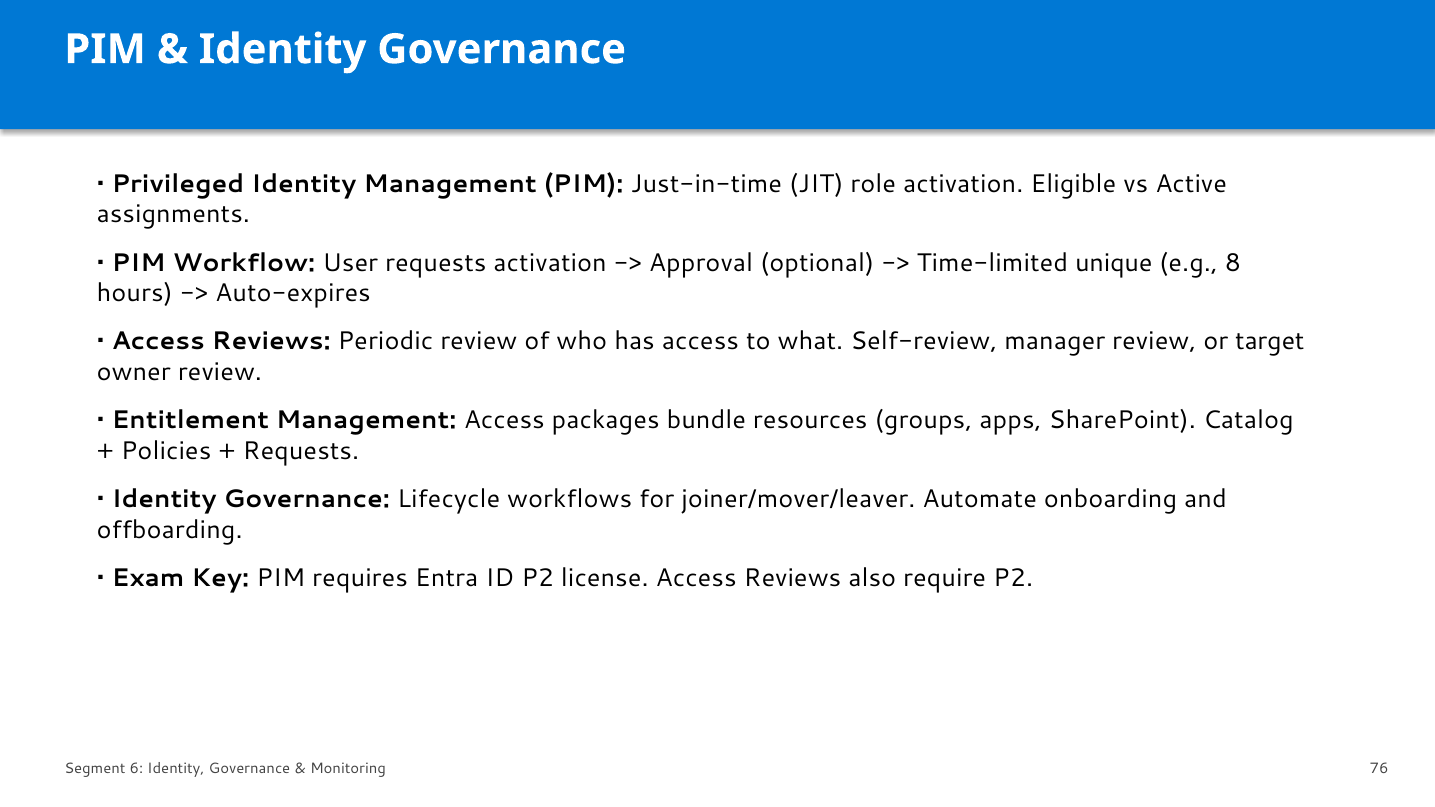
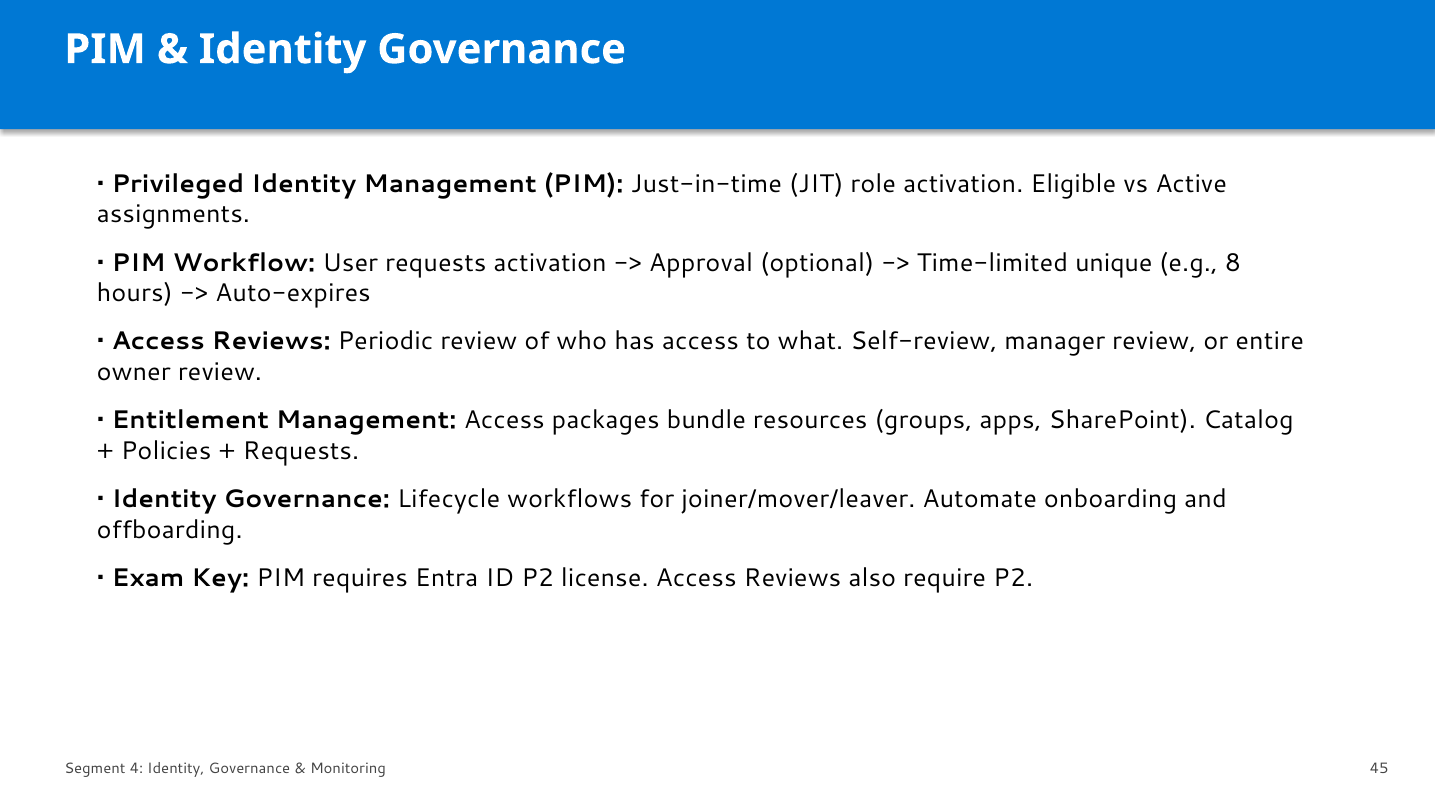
target: target -> entire (1270, 342)
6: 6 -> 4 (136, 769)
76: 76 -> 45 (1379, 769)
